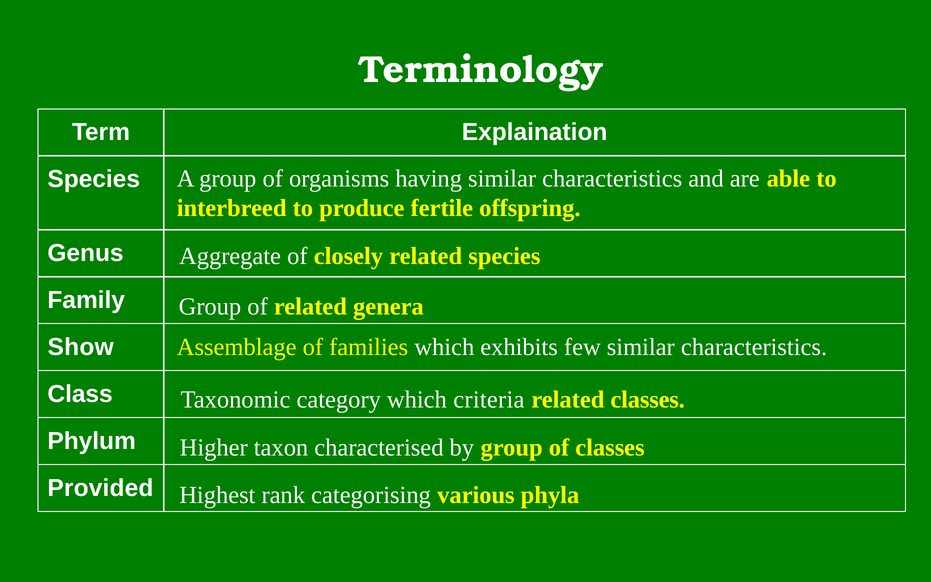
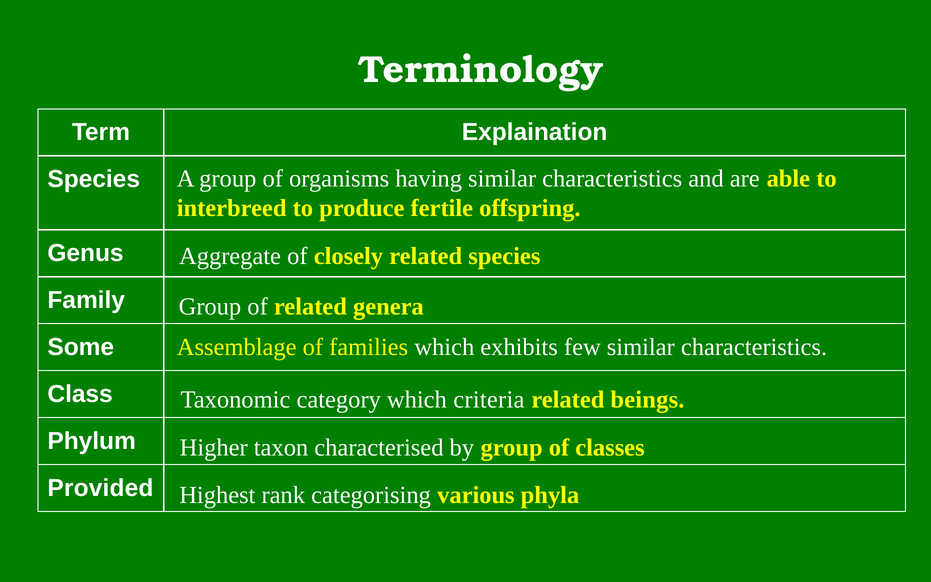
Show: Show -> Some (81, 347)
related classes: classes -> beings (647, 399)
